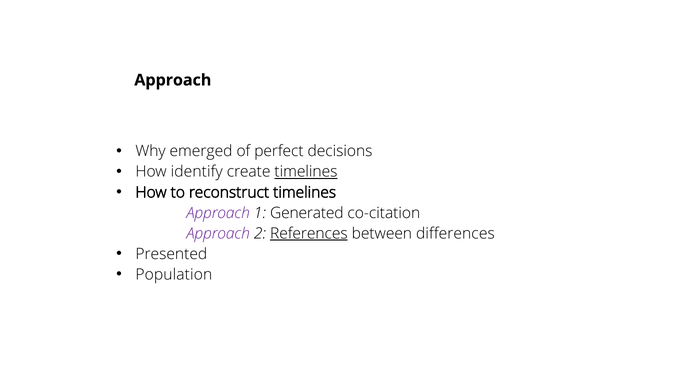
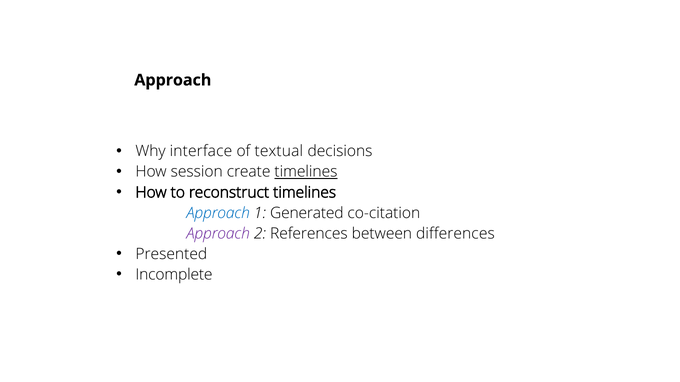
emerged: emerged -> interface (201, 151)
perfect: perfect -> textual (279, 151)
identify: identify -> session (197, 172)
Approach colour: purple -> blue (218, 213)
References underline: present -> none (309, 234)
Population: Population -> Incomplete (174, 275)
